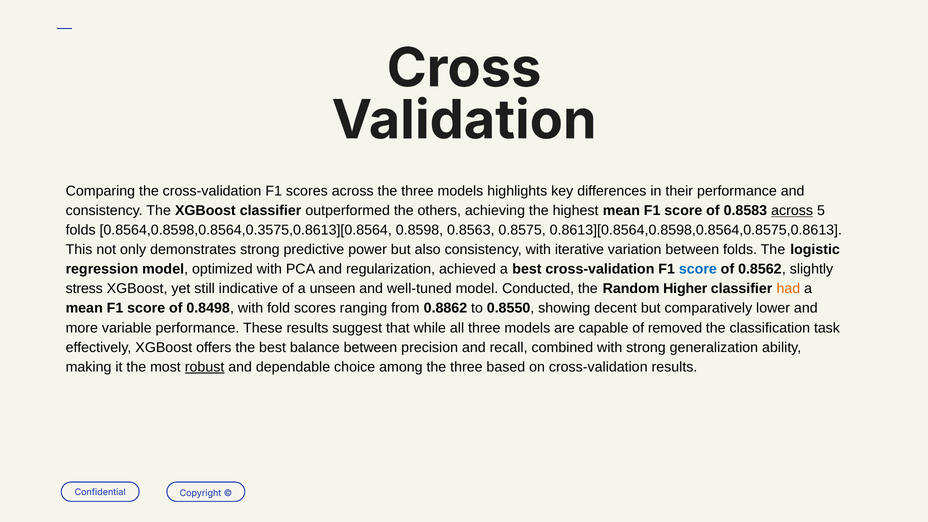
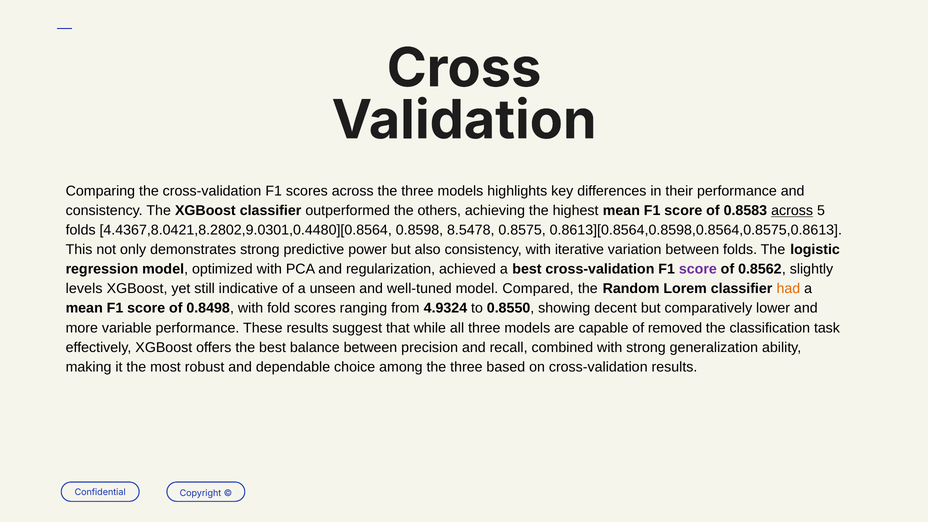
0.8564,0.8598,0.8564,0.3575,0.8613][0.8564: 0.8564,0.8598,0.8564,0.3575,0.8613][0.8564 -> 4.4367,8.0421,8.2802,9.0301,0.4480][0.8564 (246, 230)
0.8563: 0.8563 -> 8.5478 (471, 230)
score colour: blue -> purple (698, 269)
stress: stress -> levels (84, 289)
Conducted: Conducted -> Compared (538, 289)
Higher: Higher -> Lorem (685, 289)
0.8862: 0.8862 -> 4.9324 (445, 308)
robust underline: present -> none (205, 367)
